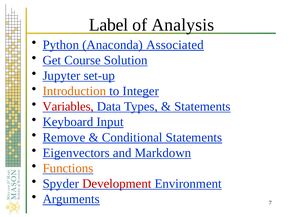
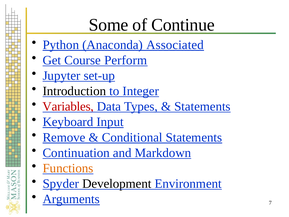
Label: Label -> Some (109, 25)
Analysis: Analysis -> Continue (183, 25)
Solution: Solution -> Perform (126, 60)
Introduction colour: orange -> black (74, 91)
Eigenvectors: Eigenvectors -> Continuation (76, 153)
Development colour: red -> black (117, 183)
